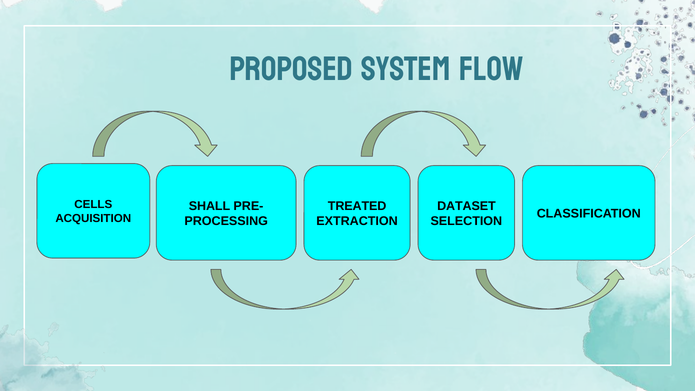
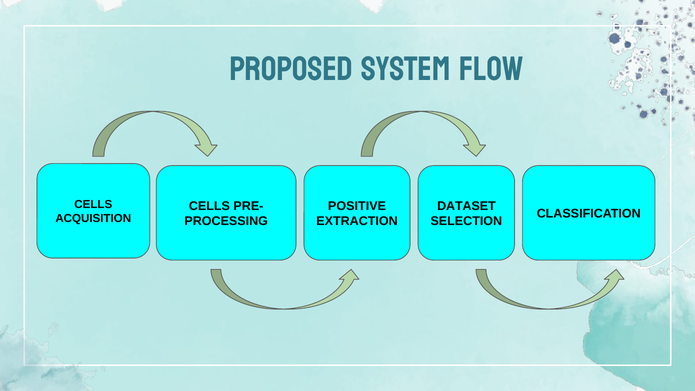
SHALL: SHALL -> CELLS (209, 206)
TREATED: TREATED -> POSITIVE (357, 206)
